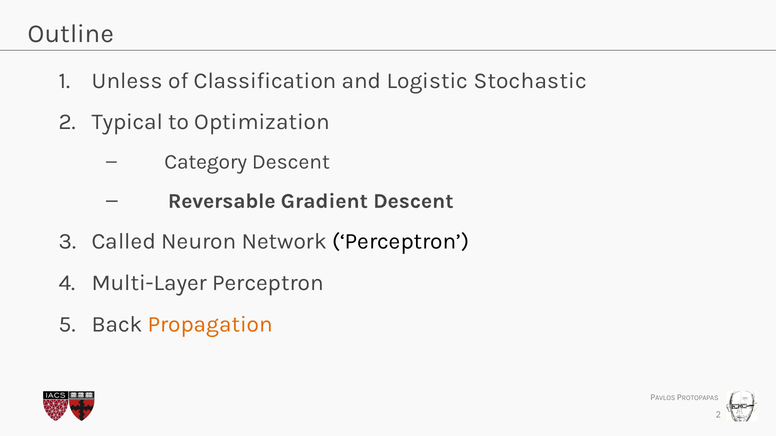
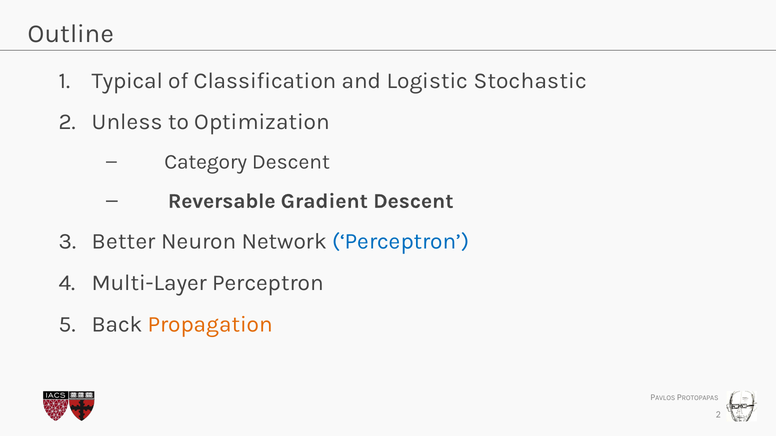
Unless: Unless -> Typical (127, 81)
Typical: Typical -> Unless (127, 122)
Called: Called -> Better (124, 242)
Perceptron colour: black -> blue (401, 242)
